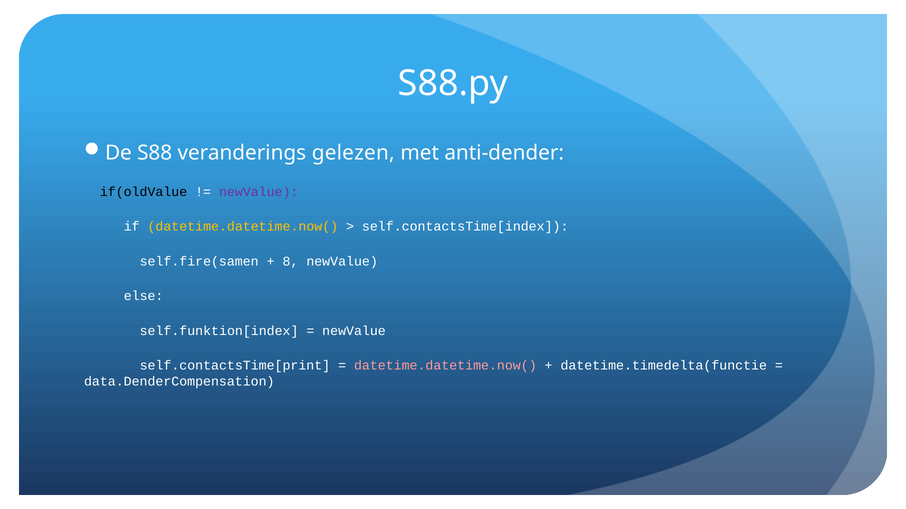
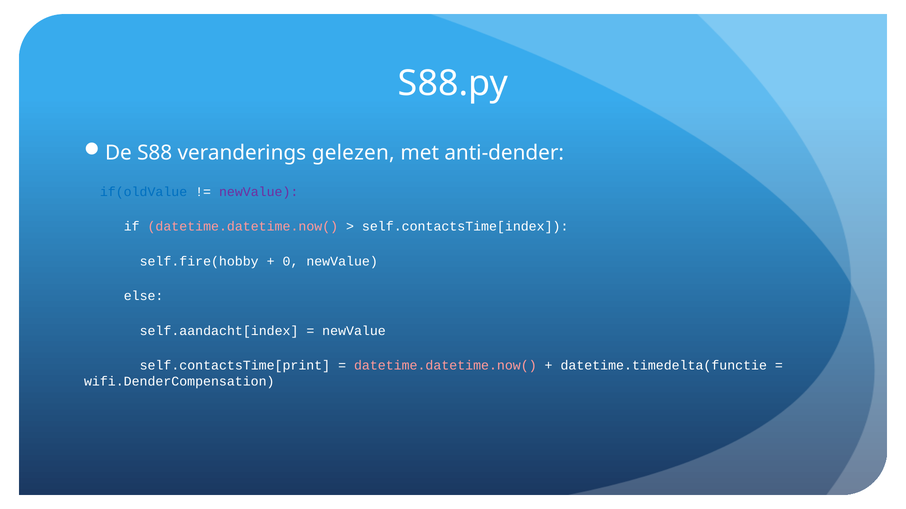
if(oldValue colour: black -> blue (144, 192)
datetime.datetime.now( colour: yellow -> pink (243, 227)
self.fire(samen: self.fire(samen -> self.fire(hobby (199, 261)
8: 8 -> 0 (290, 261)
self.funktion[index: self.funktion[index -> self.aandacht[index (219, 331)
data.DenderCompensation: data.DenderCompensation -> wifi.DenderCompensation (179, 382)
